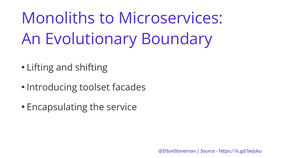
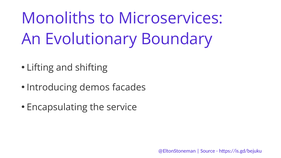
toolset: toolset -> demos (95, 87)
